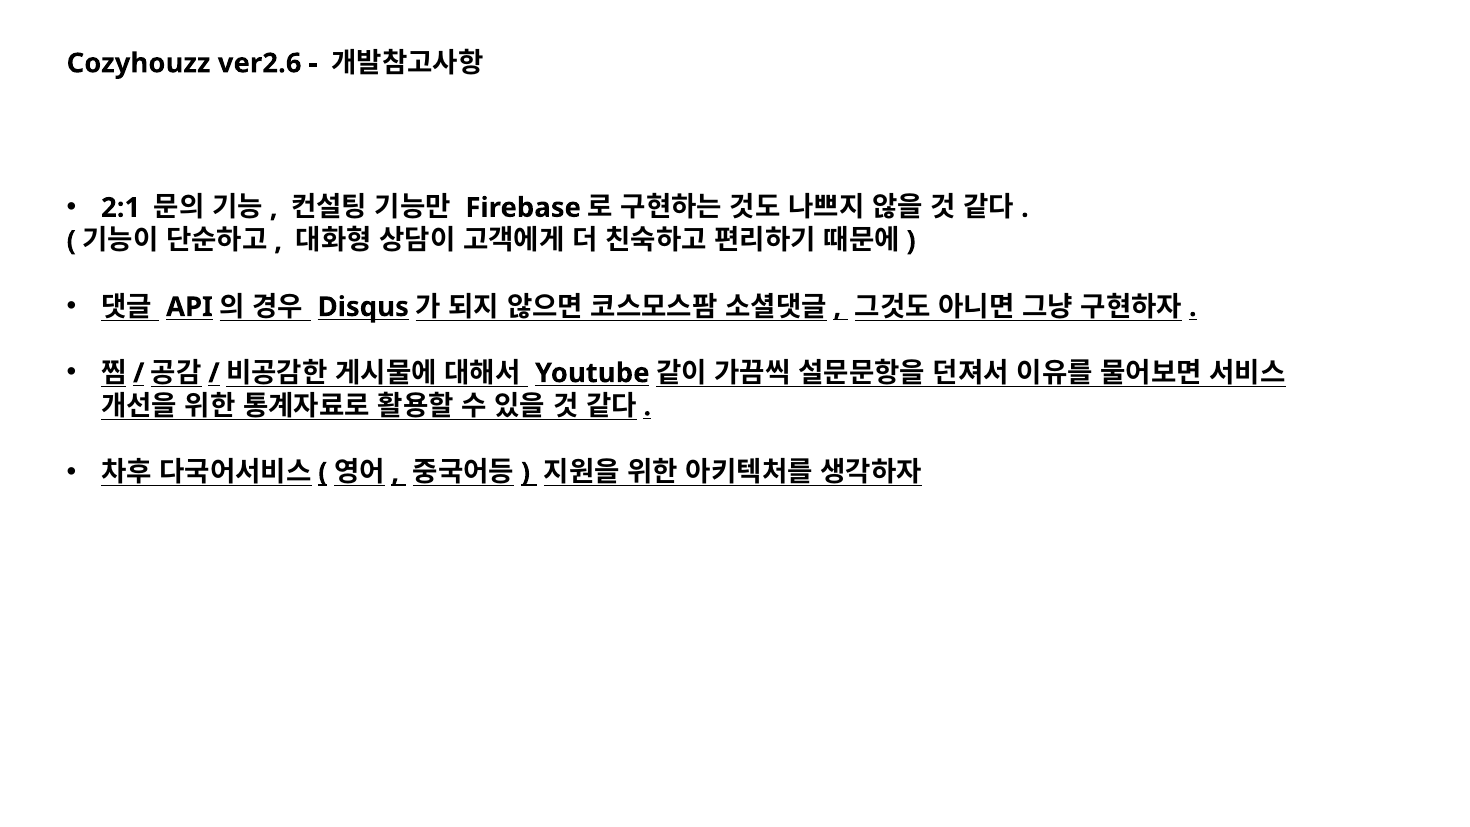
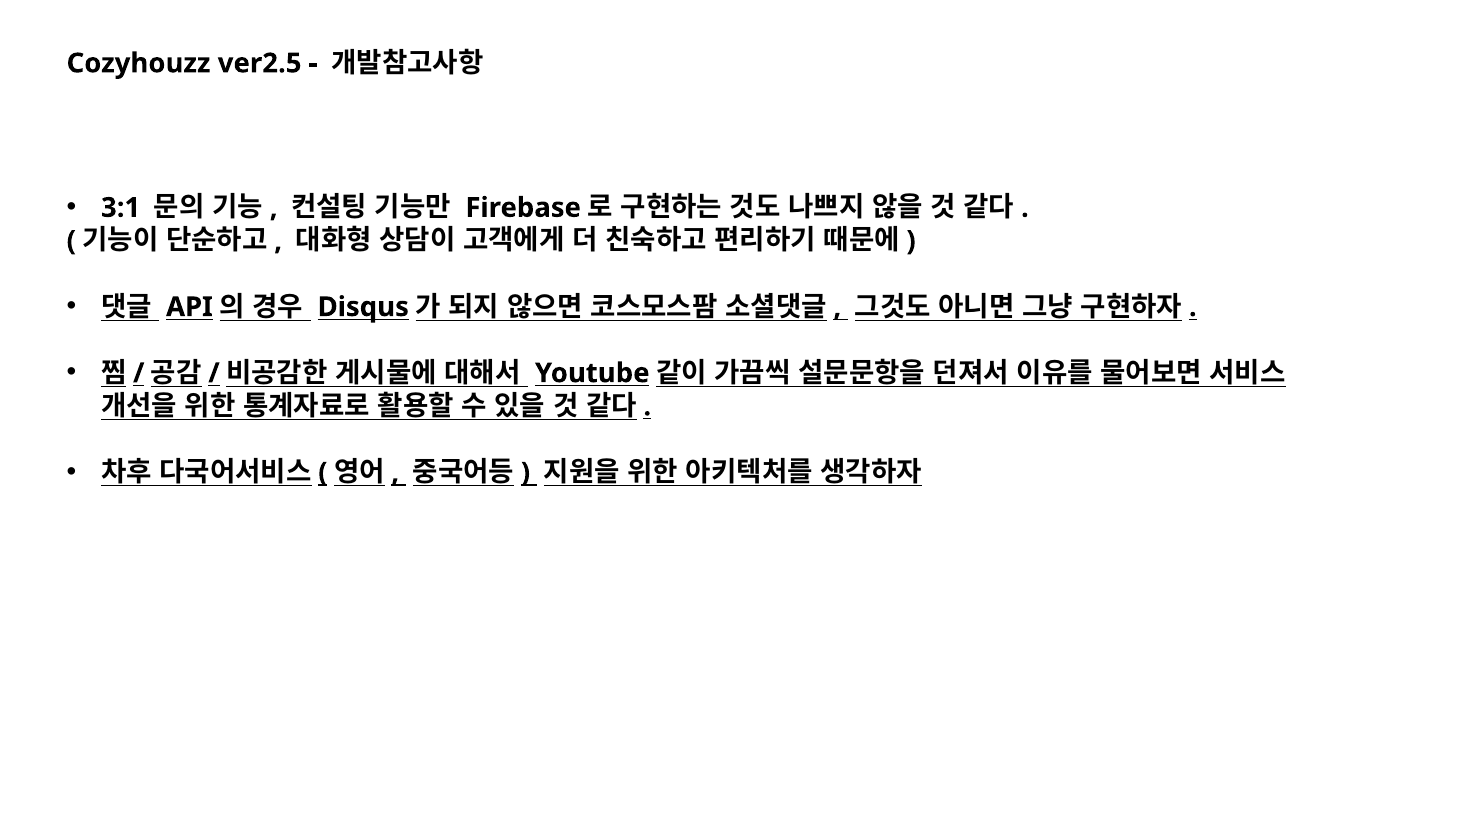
ver2.6: ver2.6 -> ver2.5 (260, 63)
2:1: 2:1 -> 3:1 (121, 208)
